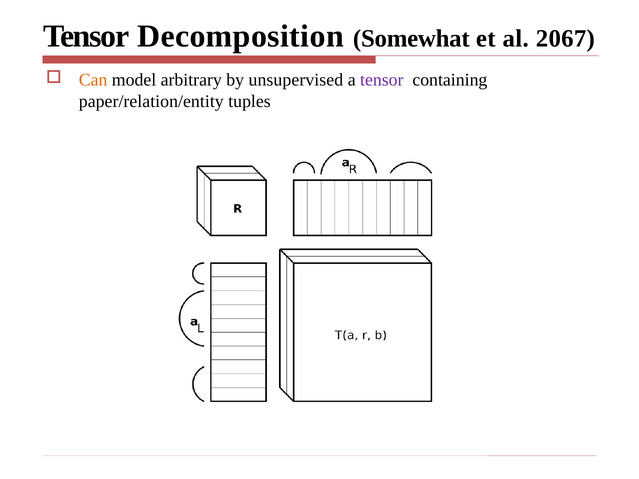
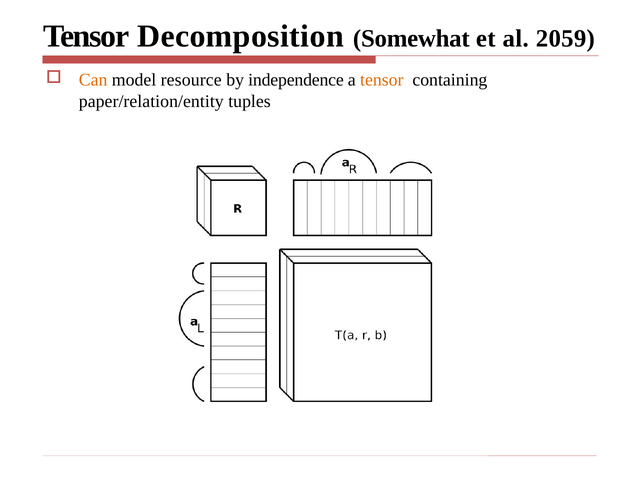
2067: 2067 -> 2059 (565, 39)
arbitrary: arbitrary -> resource (191, 80)
unsupervised: unsupervised -> independence (296, 80)
tensor colour: purple -> orange (382, 80)
